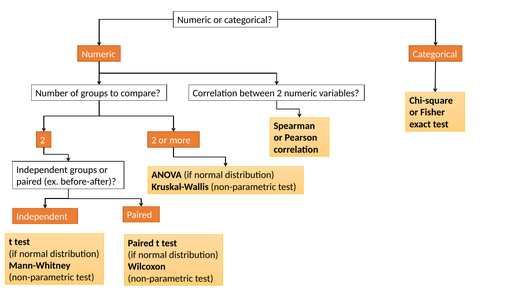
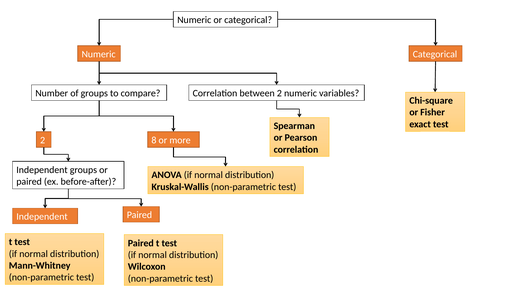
2 2: 2 -> 8 (154, 140)
